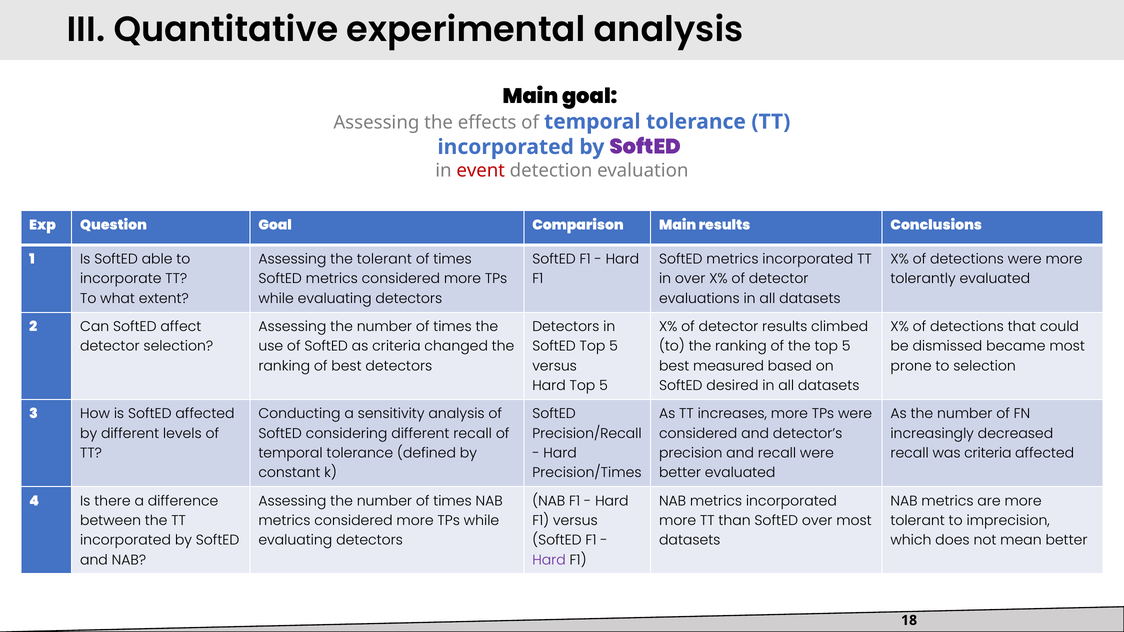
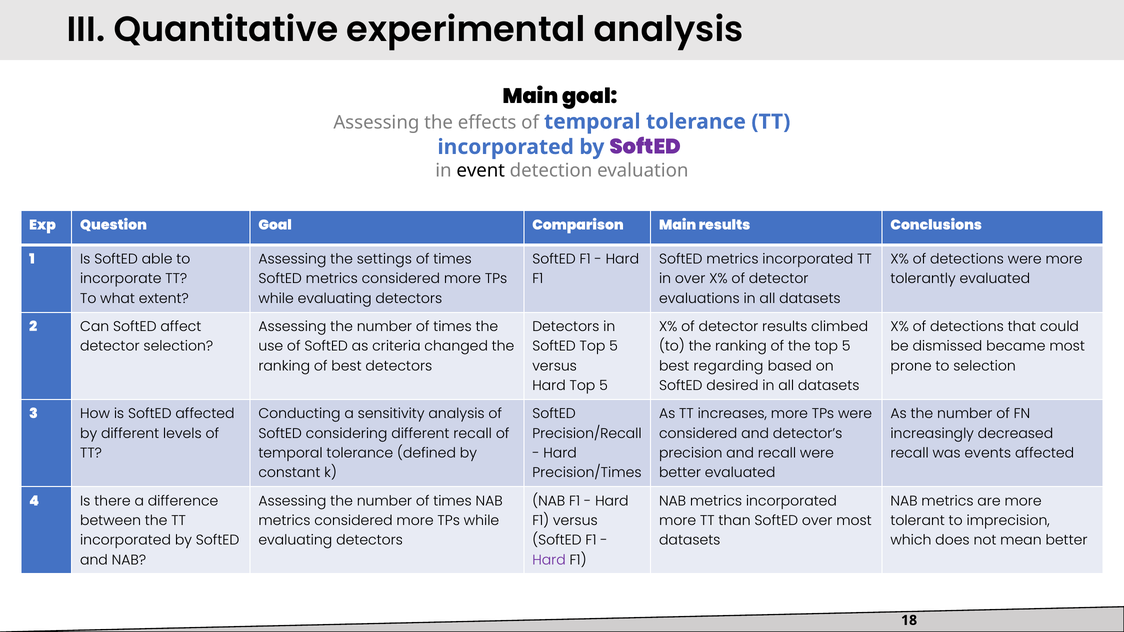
event colour: red -> black (481, 171)
the tolerant: tolerant -> settings (384, 259)
measured: measured -> regarding (728, 366)
was criteria: criteria -> events (988, 453)
